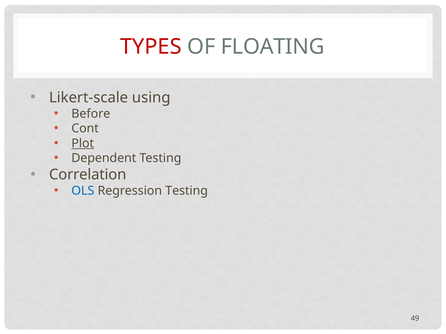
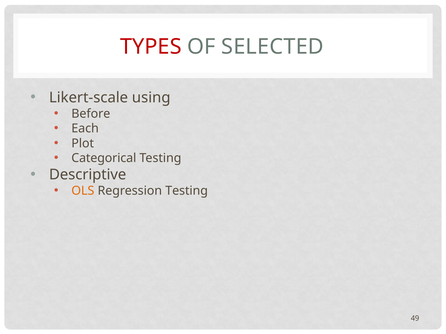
FLOATING: FLOATING -> SELECTED (273, 47)
Cont: Cont -> Each (85, 129)
Plot underline: present -> none (83, 144)
Dependent: Dependent -> Categorical (104, 158)
Correlation: Correlation -> Descriptive (88, 175)
OLS colour: blue -> orange (83, 191)
